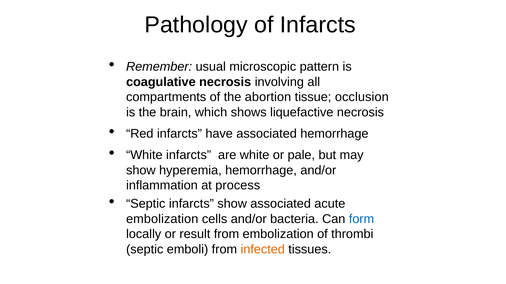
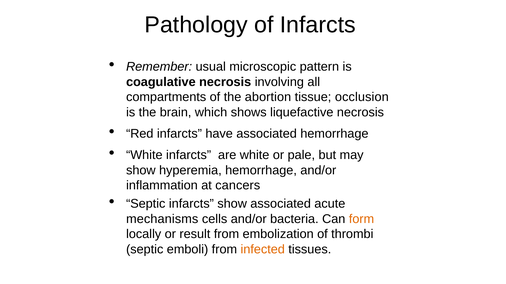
process: process -> cancers (238, 186)
embolization: embolization -> mechanisms (162, 219)
form colour: blue -> orange (361, 219)
